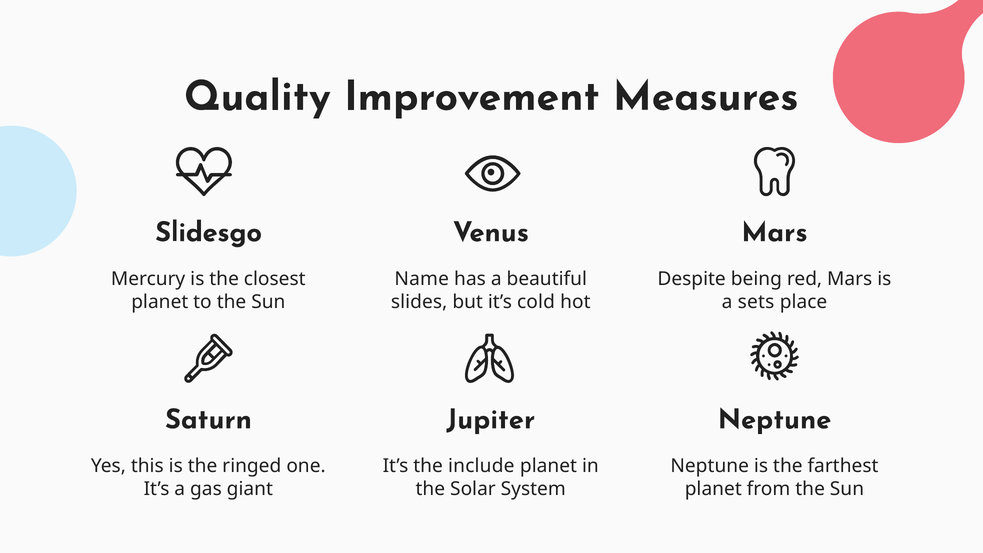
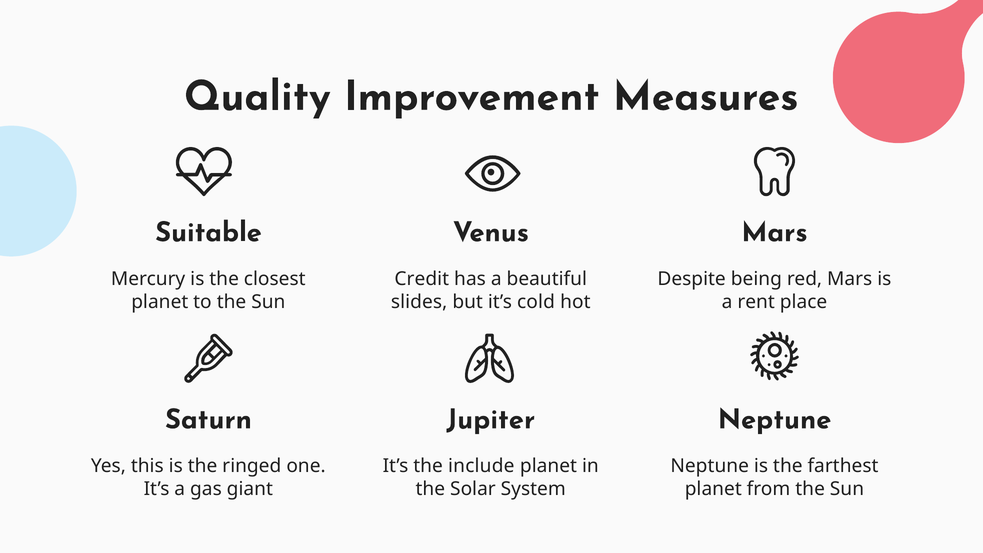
Slidesgo: Slidesgo -> Suitable (208, 232)
Name: Name -> Credit (422, 279)
sets: sets -> rent (756, 302)
